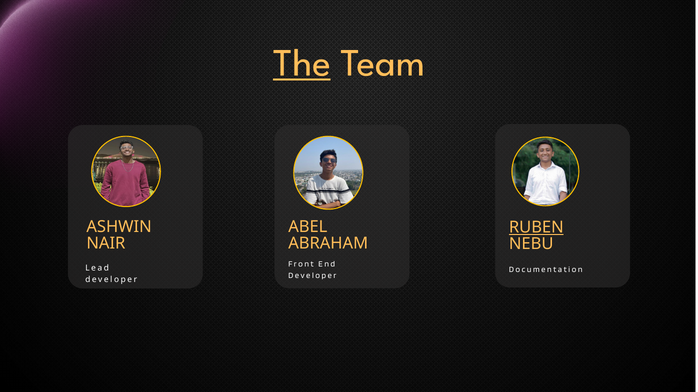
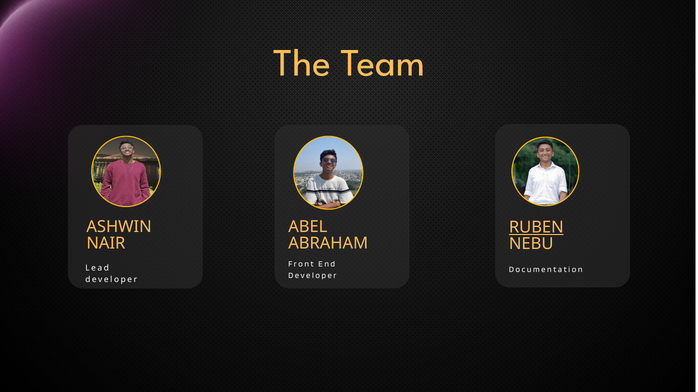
The underline: present -> none (302, 63)
